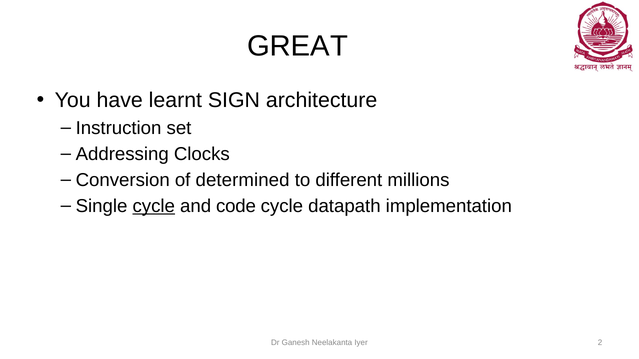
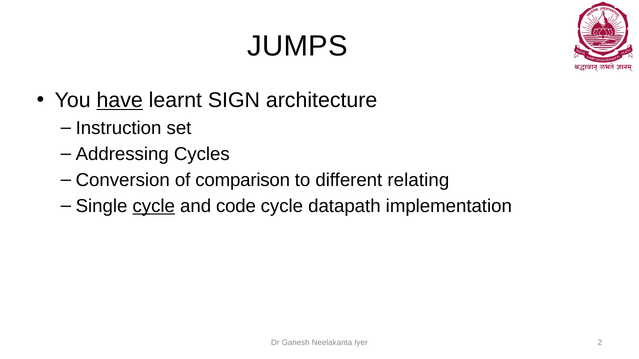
GREAT: GREAT -> JUMPS (297, 46)
have underline: none -> present (120, 101)
Clocks: Clocks -> Cycles (202, 154)
determined: determined -> comparison (243, 180)
millions: millions -> relating (418, 180)
